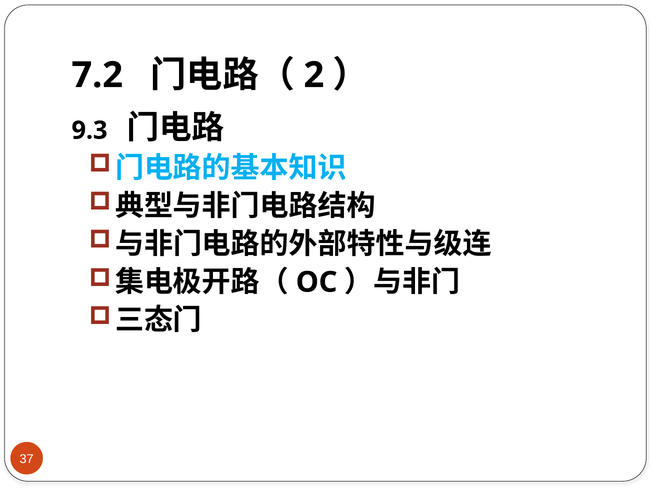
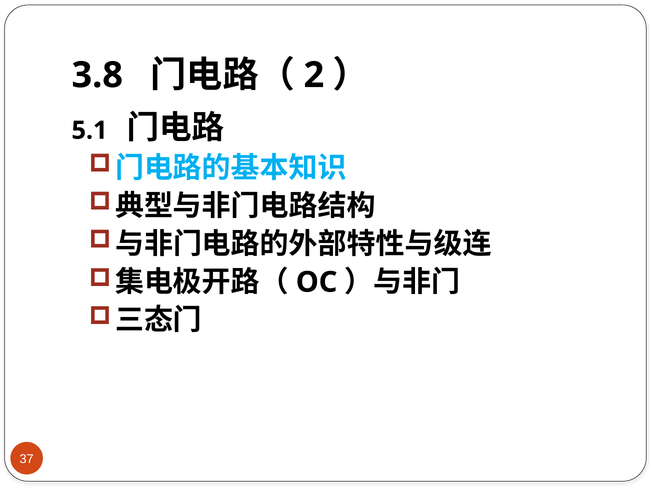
7.2: 7.2 -> 3.8 (97, 75)
9.3: 9.3 -> 5.1 (90, 130)
